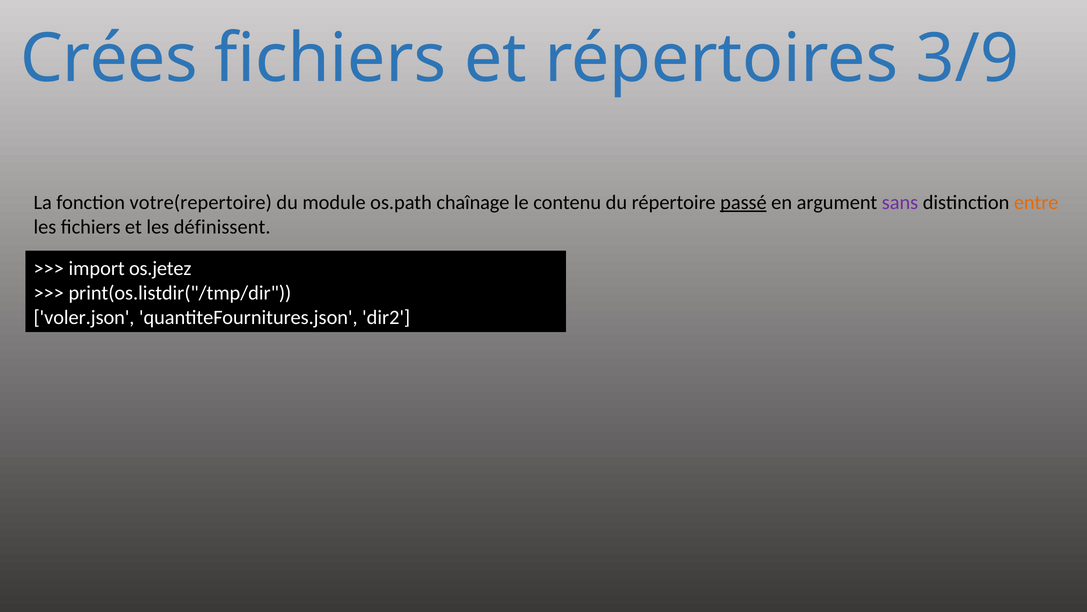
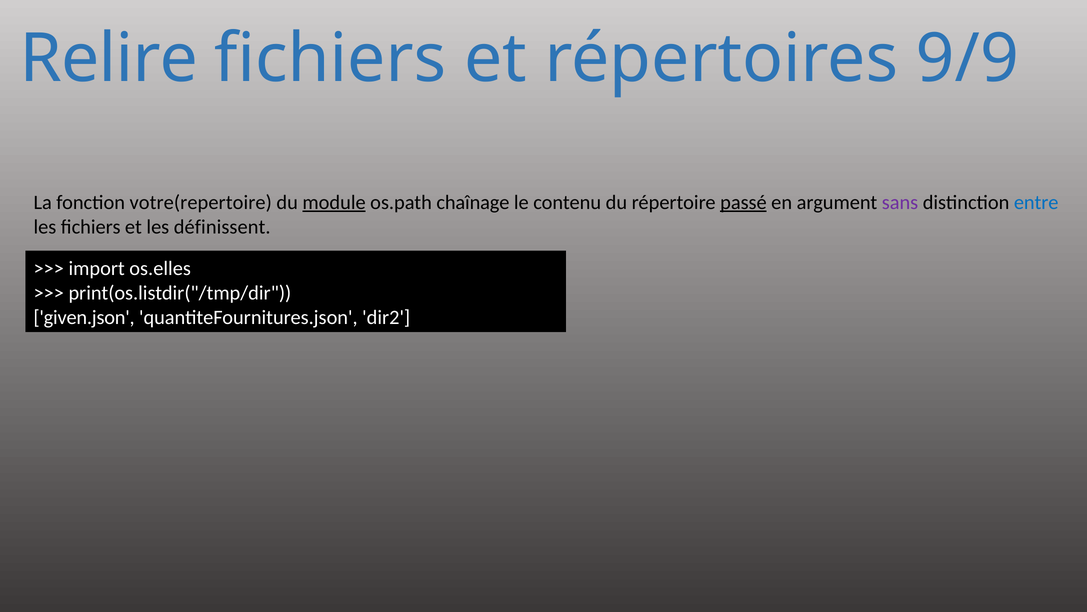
Crées: Crées -> Relire (109, 59)
3/9: 3/9 -> 9/9 (967, 59)
module underline: none -> present (334, 202)
entre colour: orange -> blue (1036, 202)
os.jetez: os.jetez -> os.elles (160, 268)
voler.json: voler.json -> given.json (84, 317)
